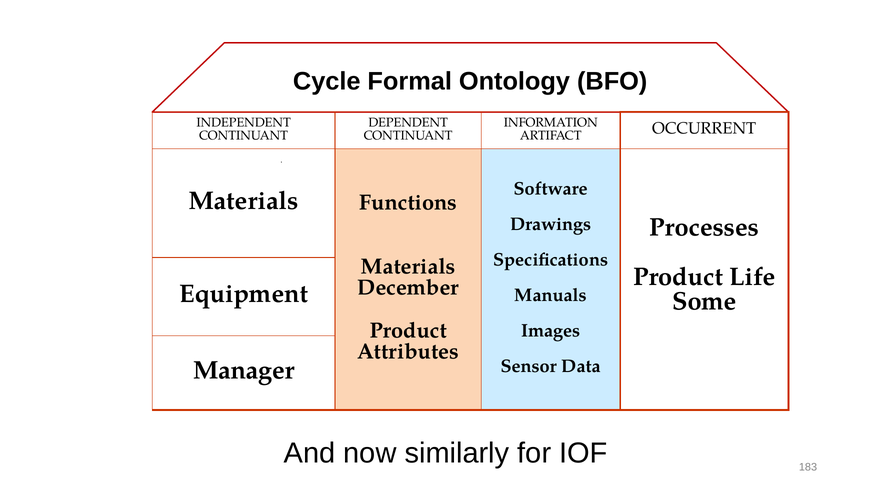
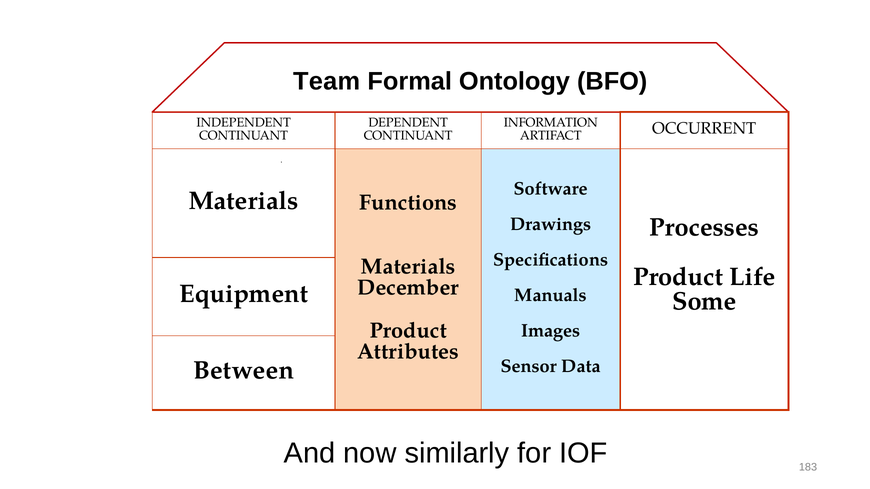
Cycle: Cycle -> Team (327, 81)
Manager: Manager -> Between (244, 371)
